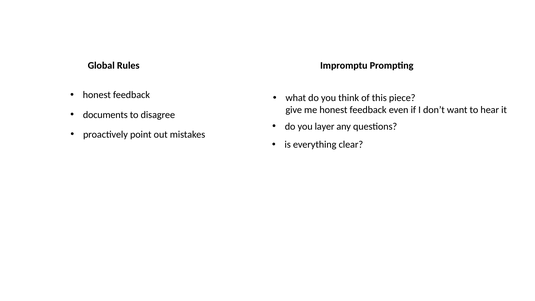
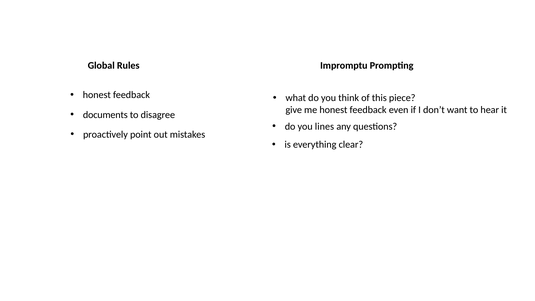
layer: layer -> lines (324, 126)
